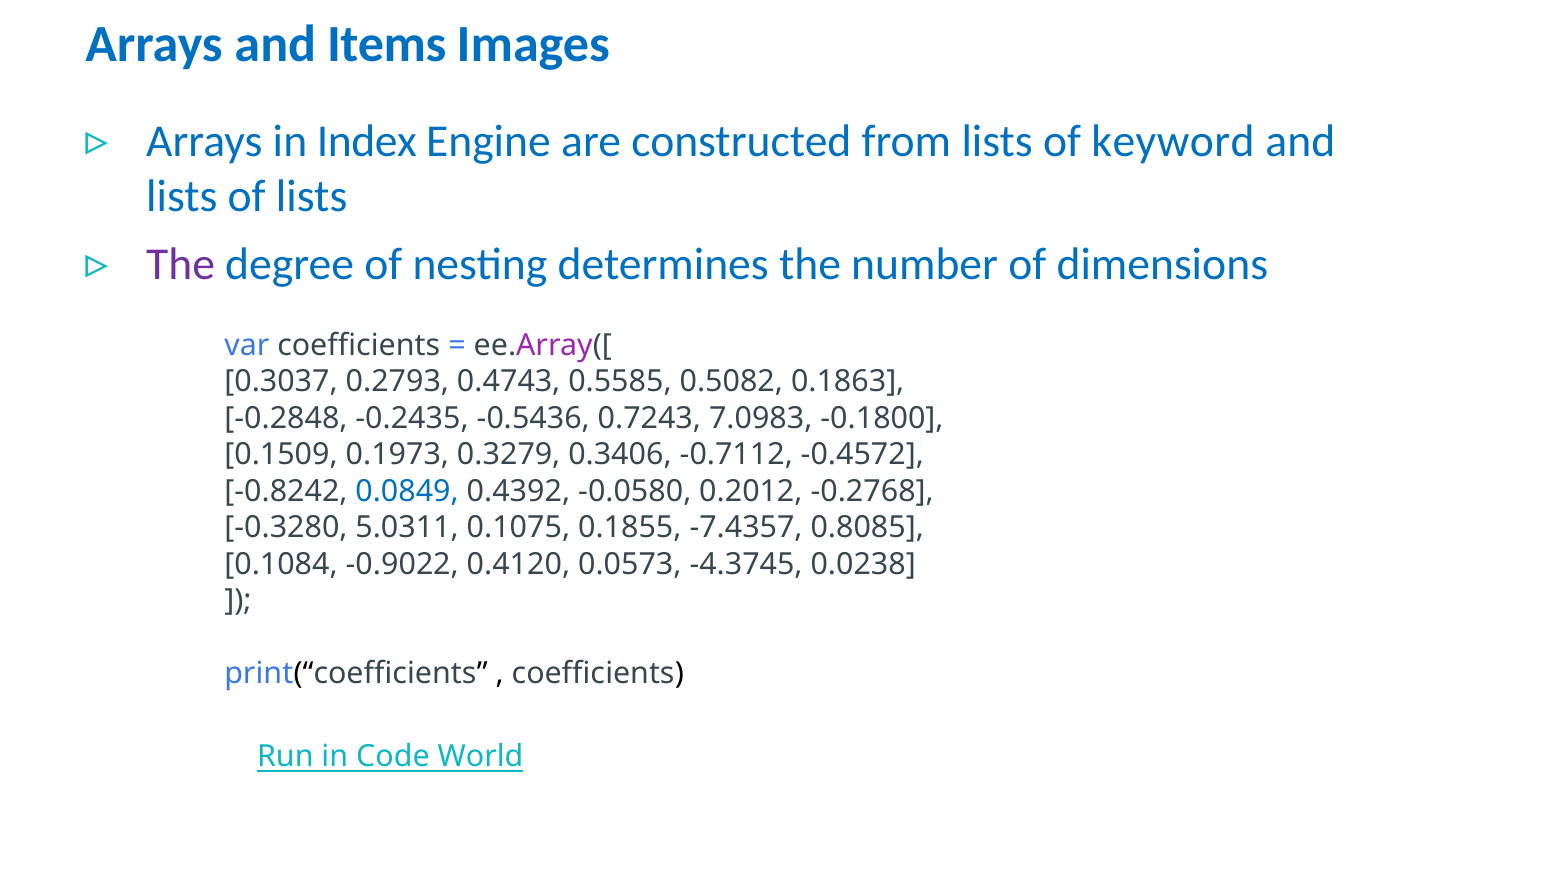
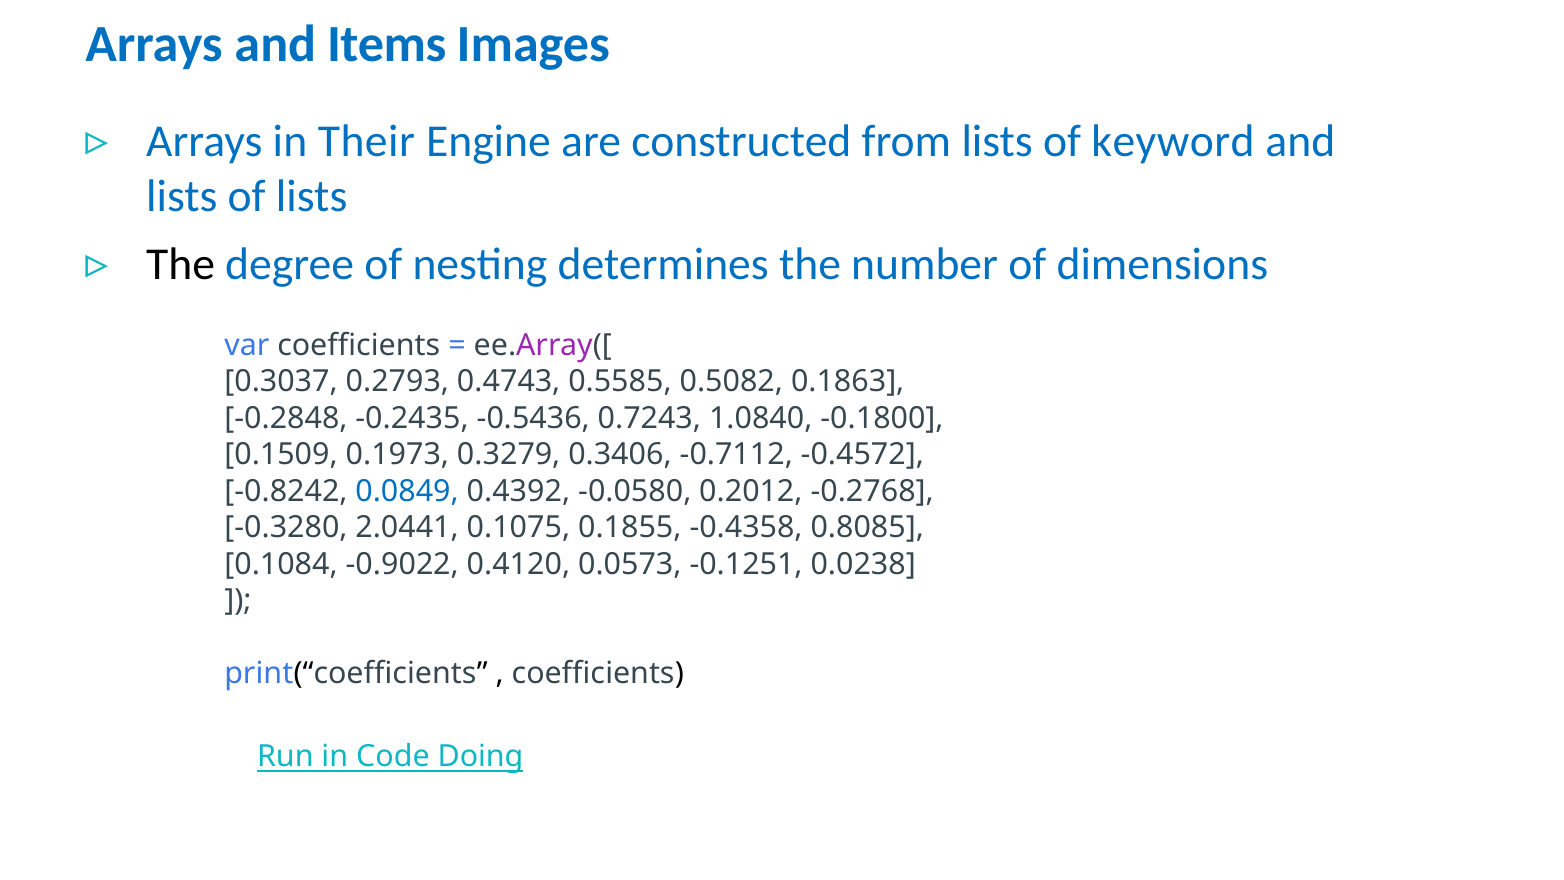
Index: Index -> Their (366, 141)
The colour: purple -> black (181, 264)
7.0983: 7.0983 -> 1.0840 (761, 418)
5.0311: 5.0311 -> 2.0441 (407, 528)
-7.4357: -7.4357 -> -0.4358 (746, 528)
-4.3745: -4.3745 -> -0.1251 (746, 564)
World: World -> Doing (480, 757)
